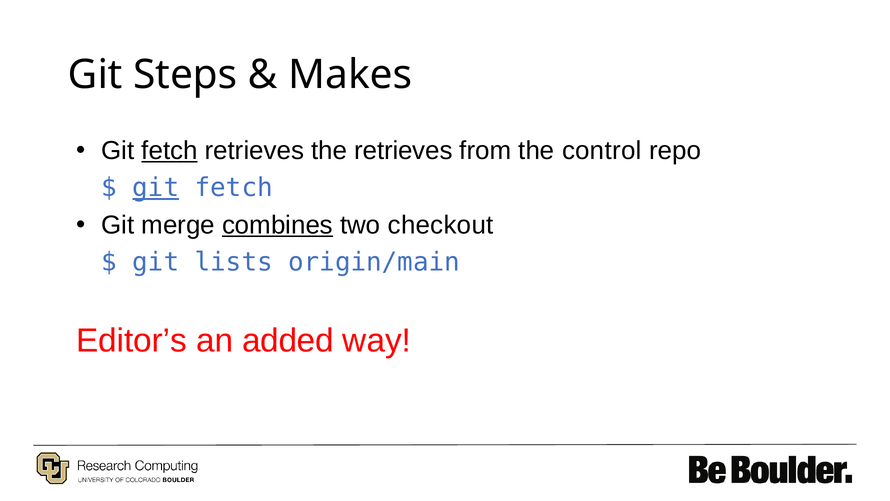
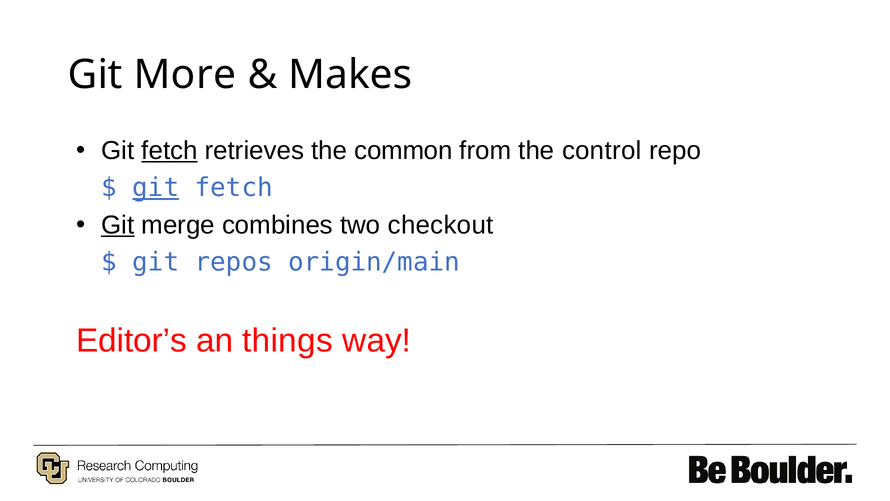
Steps: Steps -> More (185, 75)
the retrieves: retrieves -> common (403, 150)
Git underline: none -> present (118, 225)
combines underline: present -> none (278, 225)
lists: lists -> repos (234, 262)
added: added -> things (288, 341)
